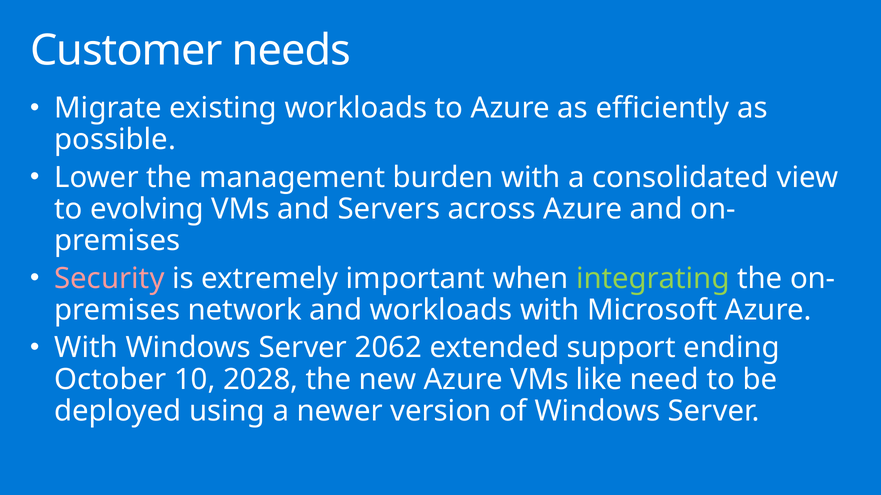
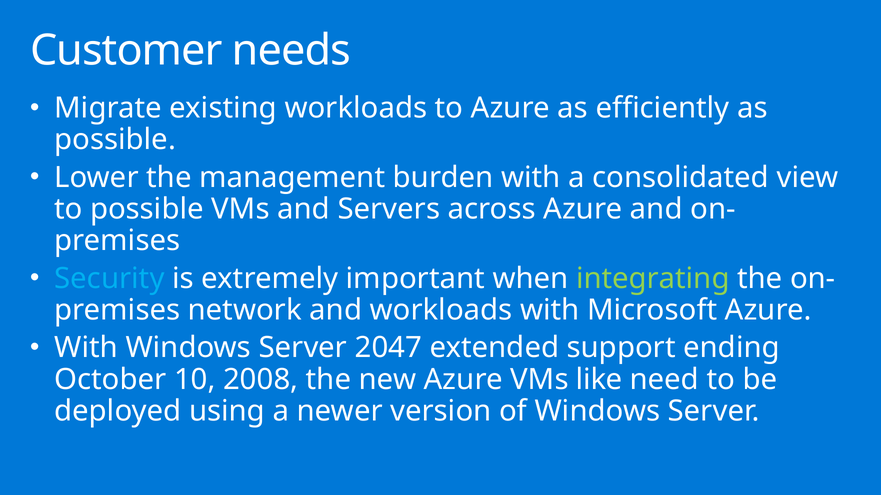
to evolving: evolving -> possible (147, 209)
Security colour: pink -> light blue (109, 279)
2062: 2062 -> 2047 (388, 348)
2028: 2028 -> 2008 (261, 380)
